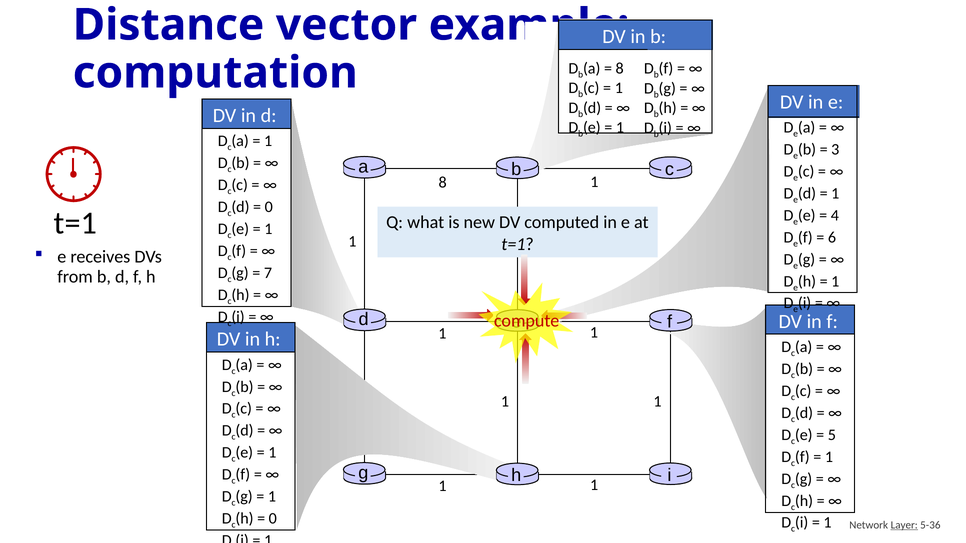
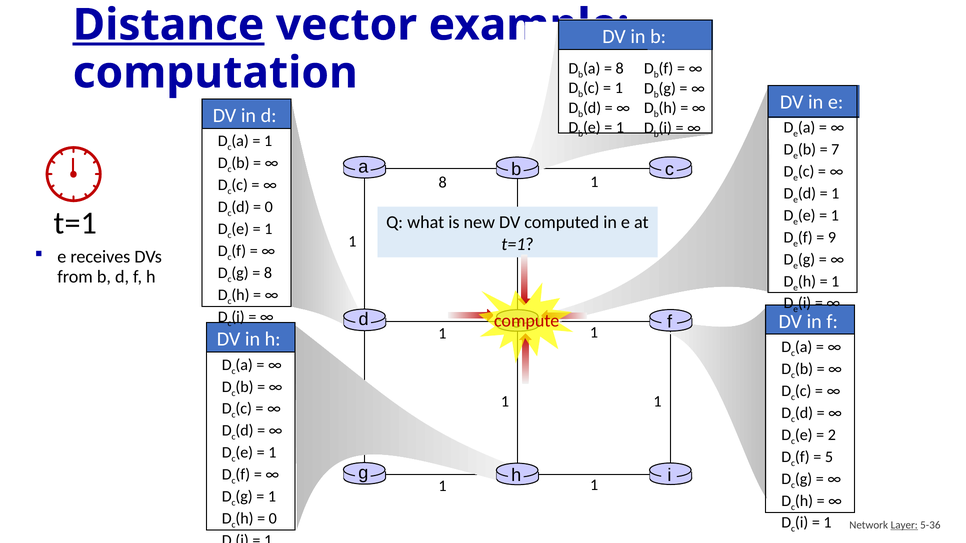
Distance underline: none -> present (169, 25)
3: 3 -> 7 (835, 150)
4: 4 -> 1 (835, 216)
6: 6 -> 9 (832, 237)
7: 7 -> 8 (268, 273)
5: 5 -> 2 (832, 435)
1: 1 -> 5 (829, 457)
